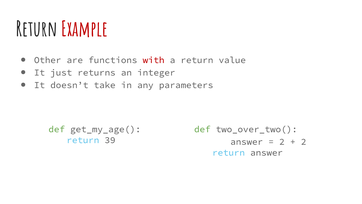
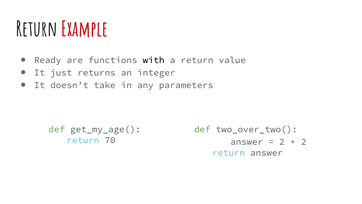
Other: Other -> Ready (48, 60)
with colour: red -> black (154, 60)
39: 39 -> 70 (110, 140)
